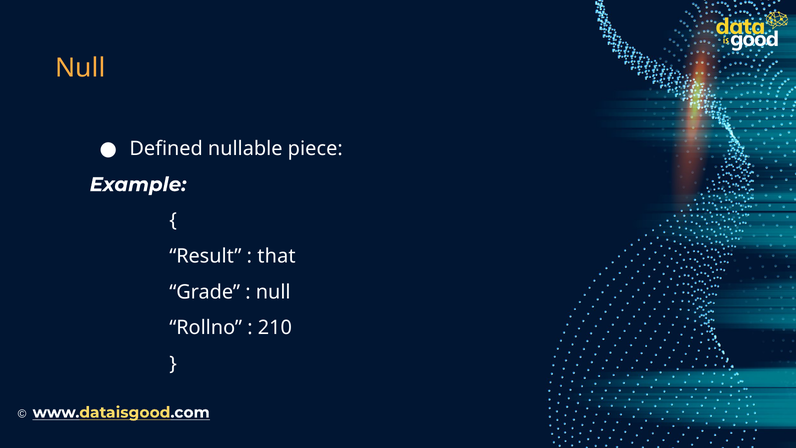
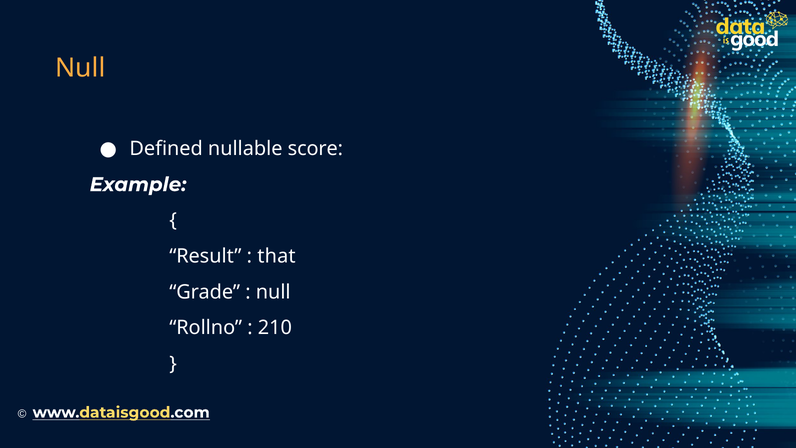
piece: piece -> score (315, 149)
